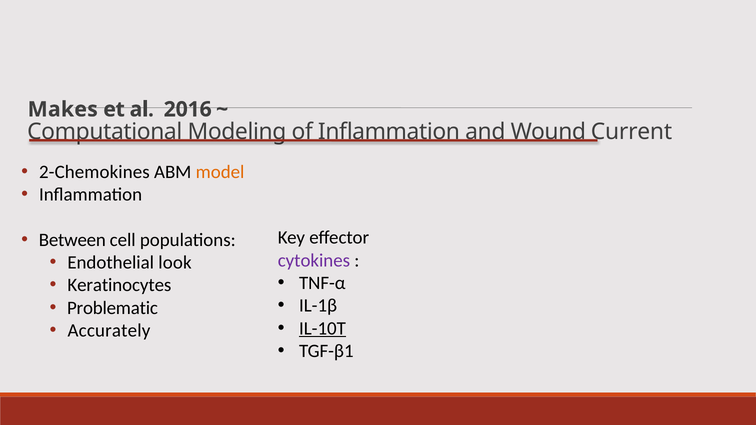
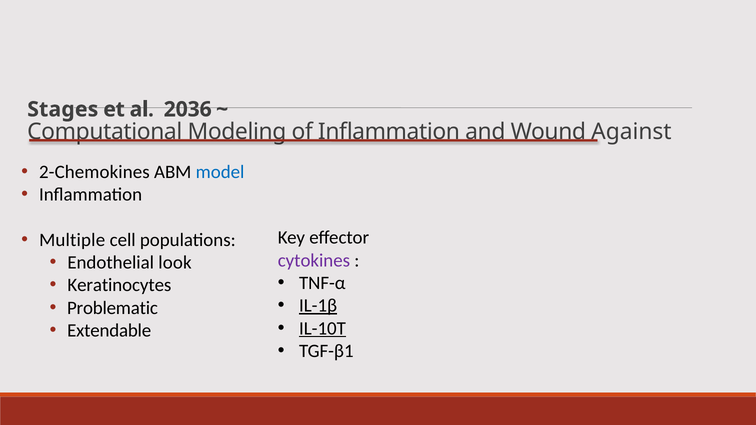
Makes: Makes -> Stages (63, 109)
2016: 2016 -> 2036 (188, 109)
Current: Current -> Against (631, 132)
model colour: orange -> blue (220, 172)
Between: Between -> Multiple (72, 240)
IL-1β underline: none -> present (318, 306)
Accurately: Accurately -> Extendable (109, 331)
